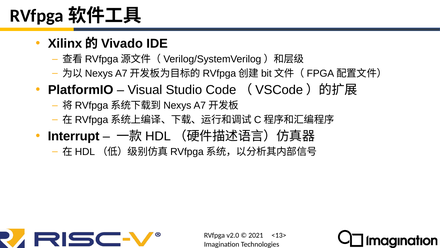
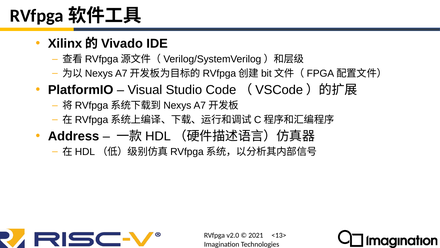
Interrupt: Interrupt -> Address (74, 136)
